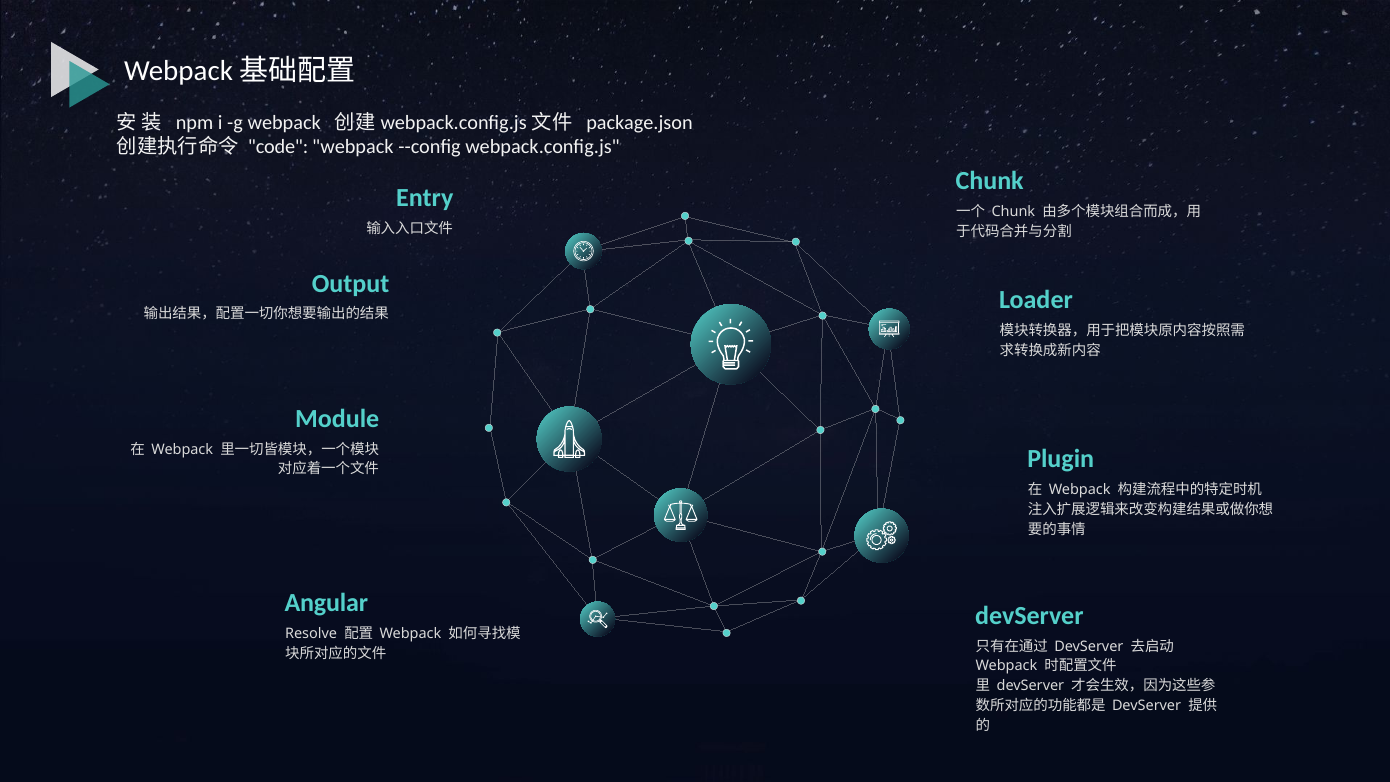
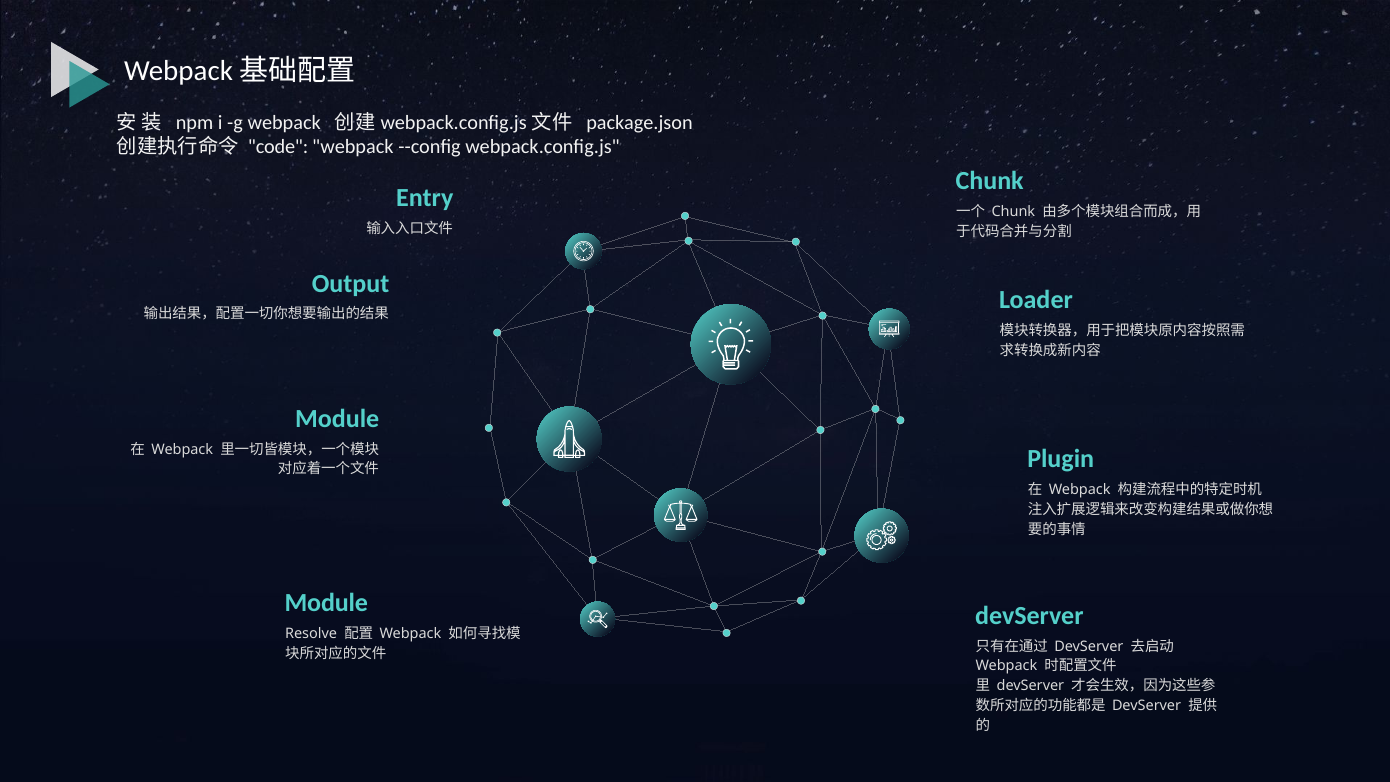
Angular: Angular -> Module (326, 603)
